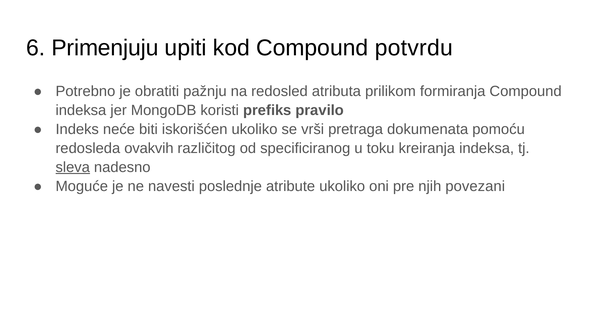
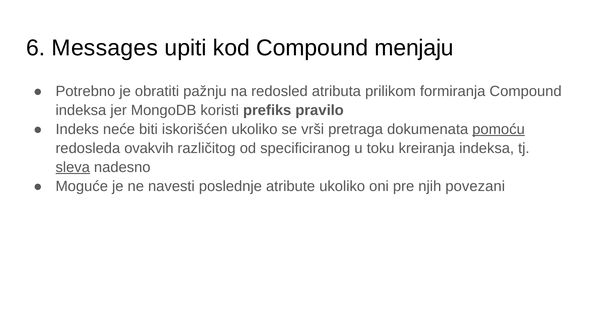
Primenjuju: Primenjuju -> Messages (105, 48)
potvrdu: potvrdu -> menjaju (414, 48)
pomoću underline: none -> present (499, 129)
